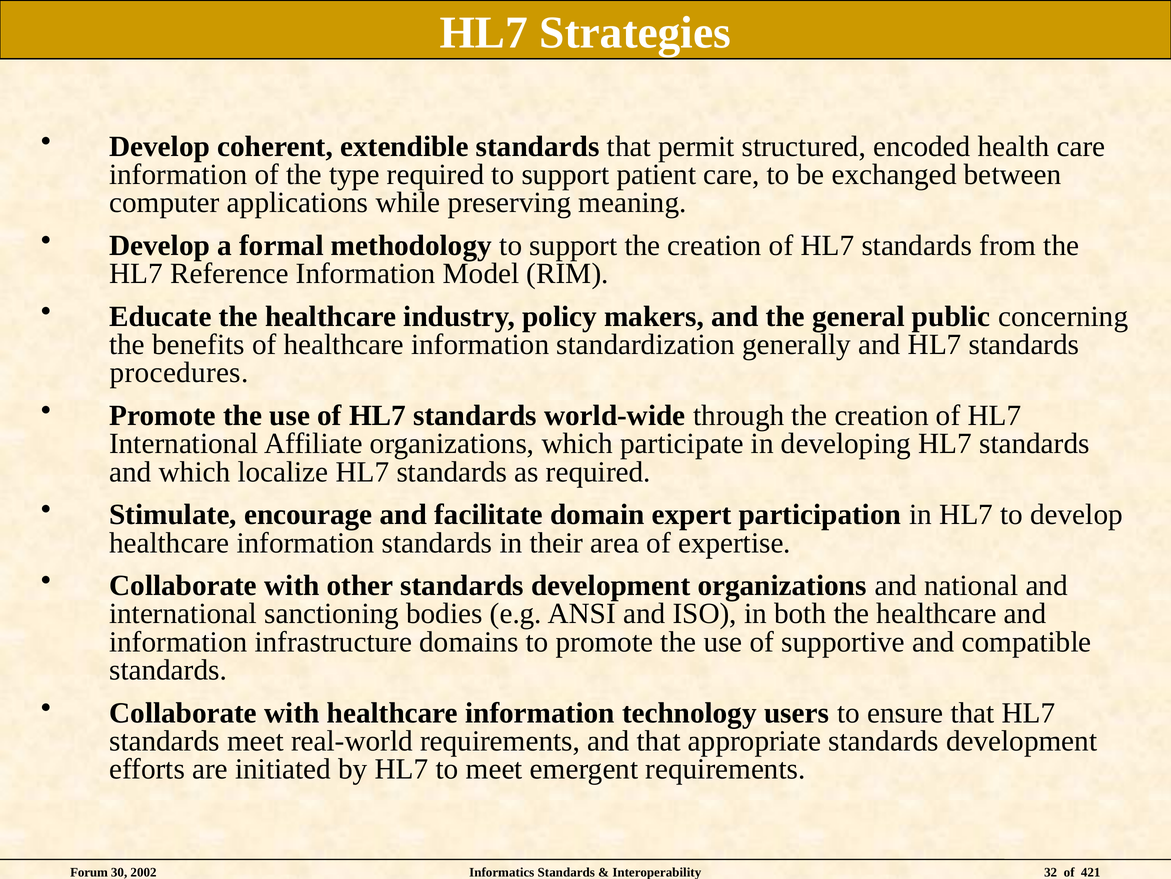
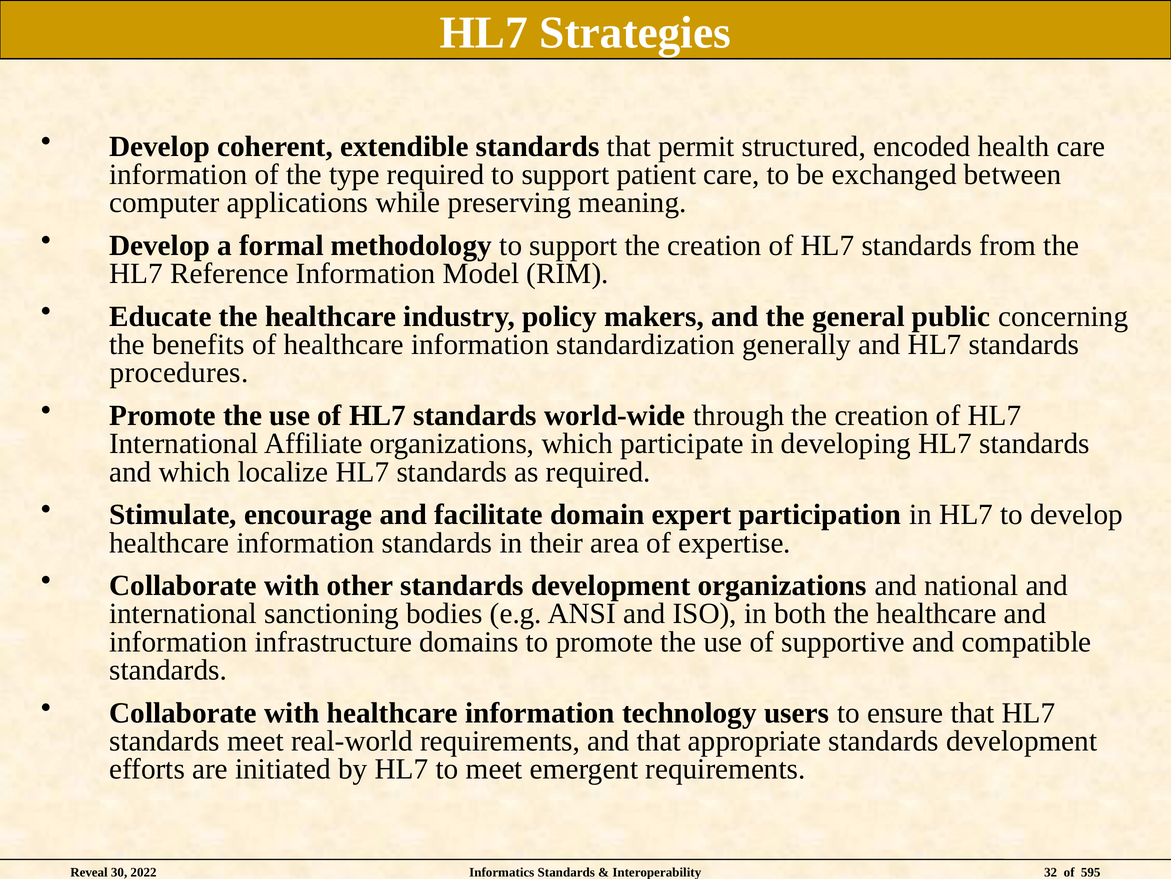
Forum: Forum -> Reveal (89, 871)
2002: 2002 -> 2022 (144, 871)
421: 421 -> 595 (1091, 871)
